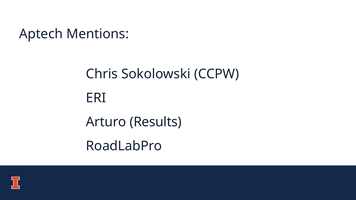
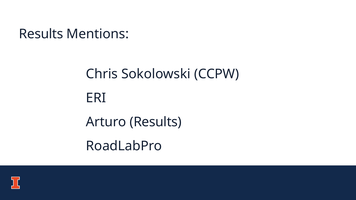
Aptech: Aptech -> Results (41, 34)
